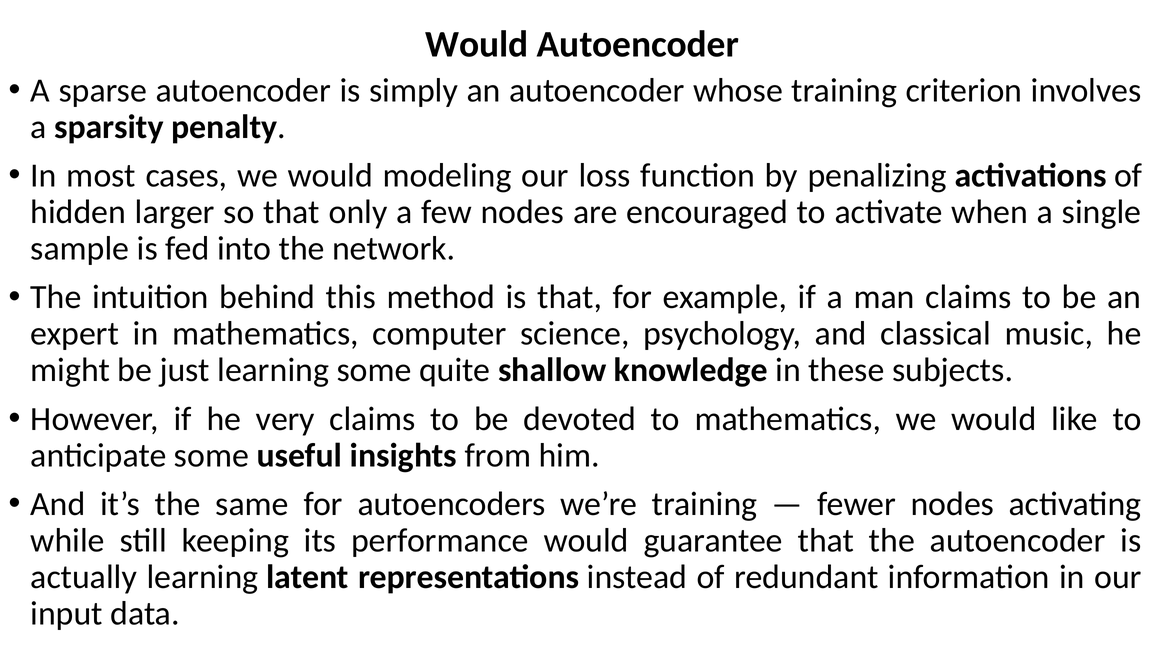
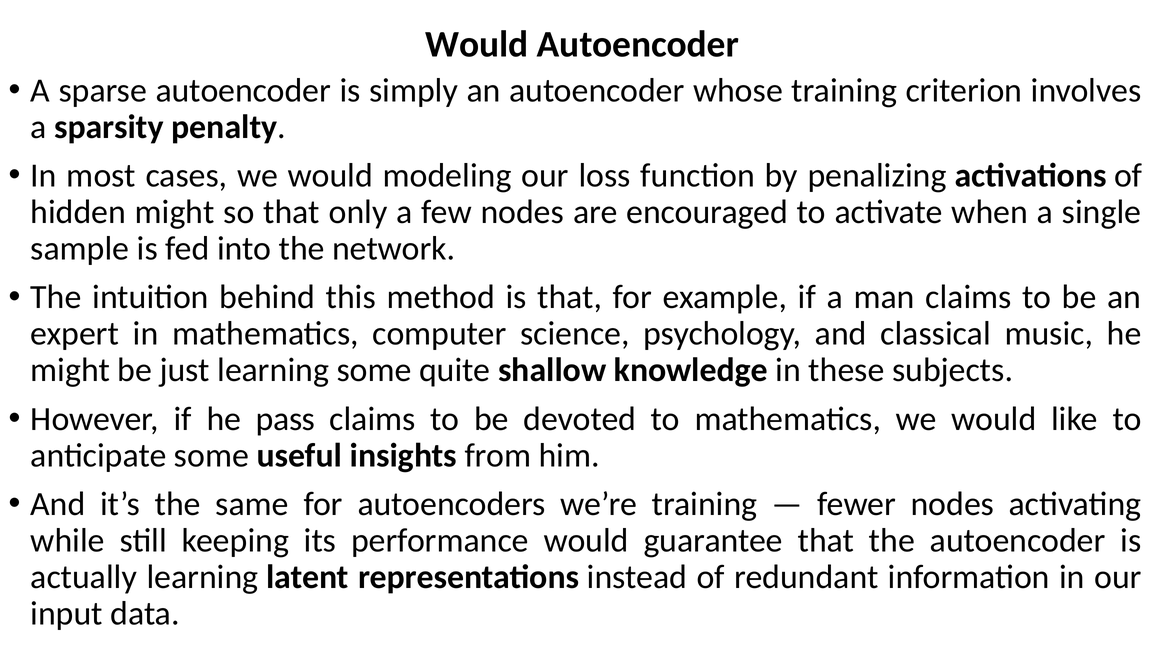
hidden larger: larger -> might (175, 212)
very: very -> pass (285, 419)
